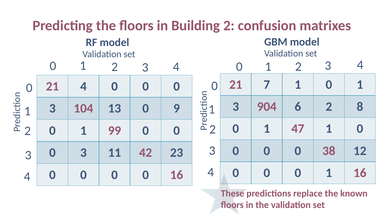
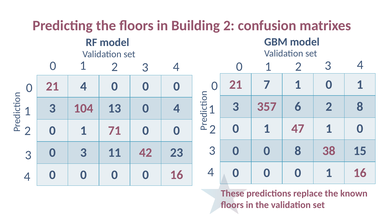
904: 904 -> 357 (267, 106)
0 9: 9 -> 4 (177, 108)
99: 99 -> 71 (115, 130)
0: 0 -> 8 (298, 151)
12: 12 -> 15 (360, 151)
